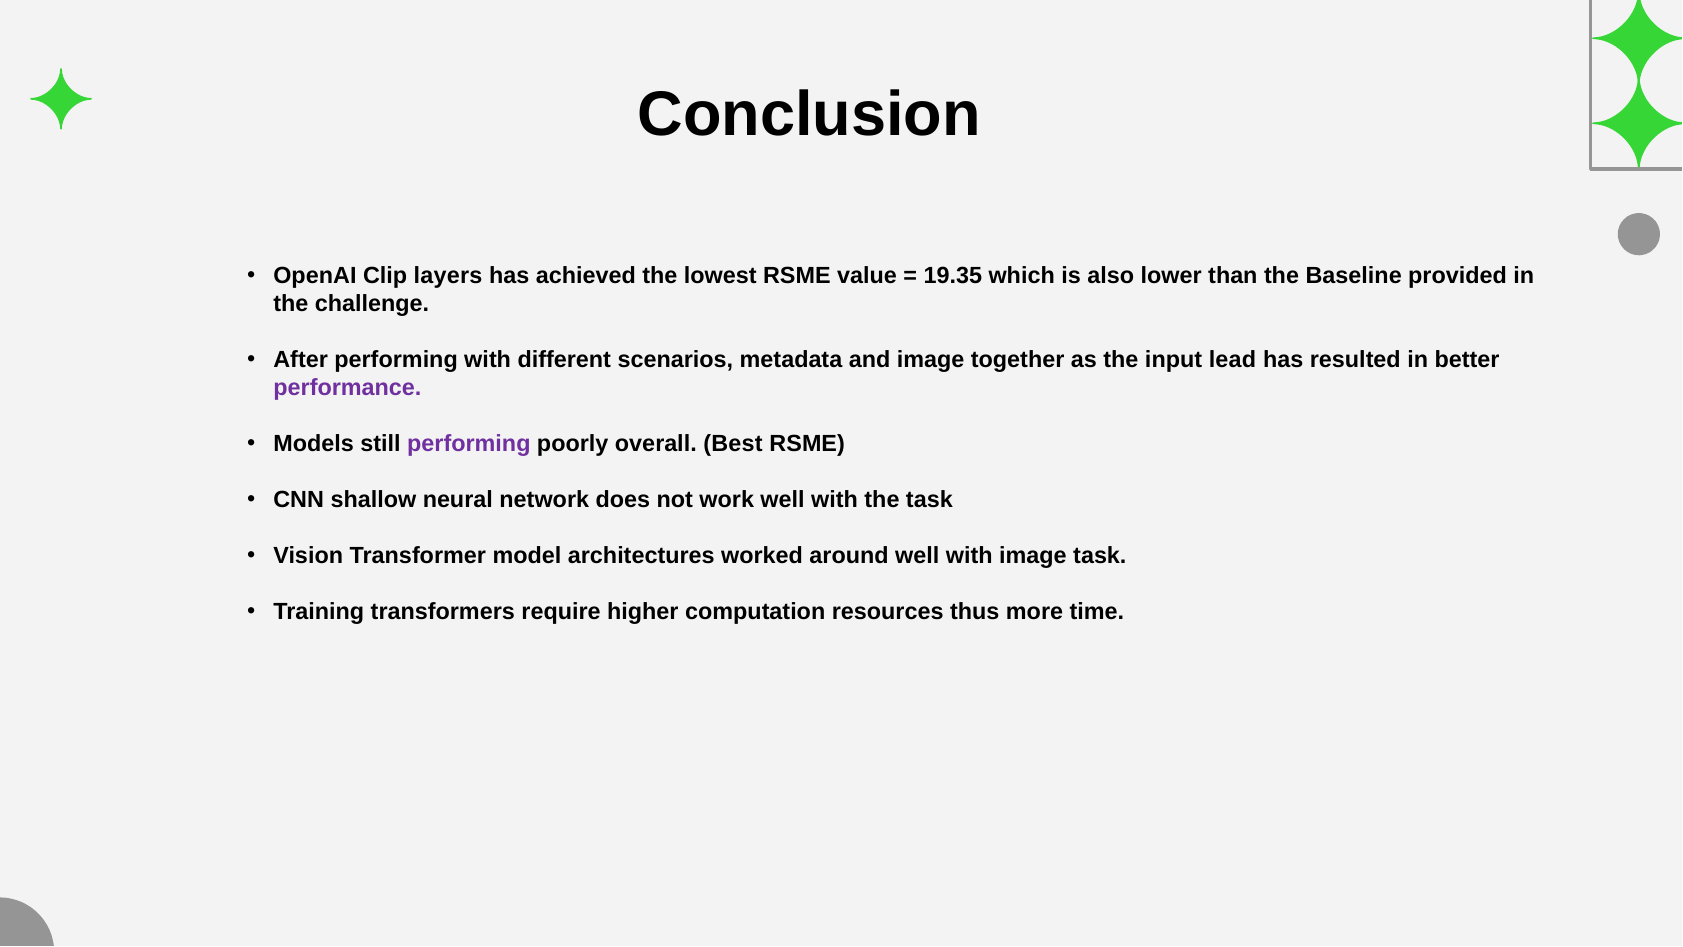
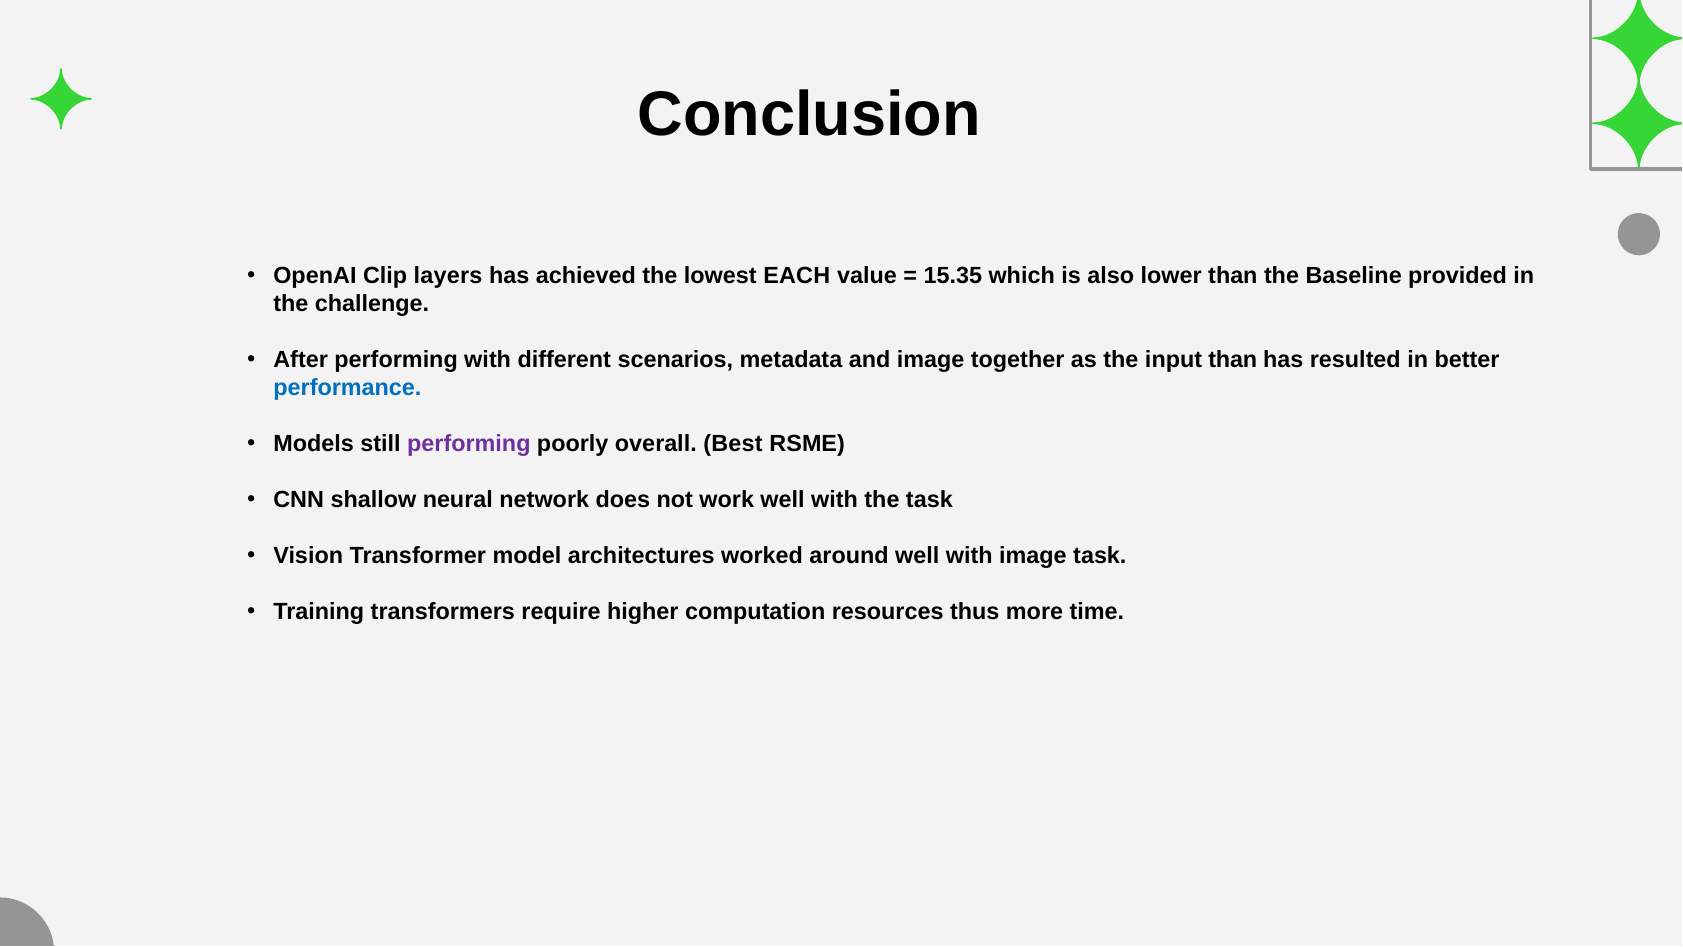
lowest RSME: RSME -> EACH (797, 276)
19.35: 19.35 -> 15.35 (953, 276)
input lead: lead -> than (1233, 360)
performance colour: purple -> blue (347, 388)
